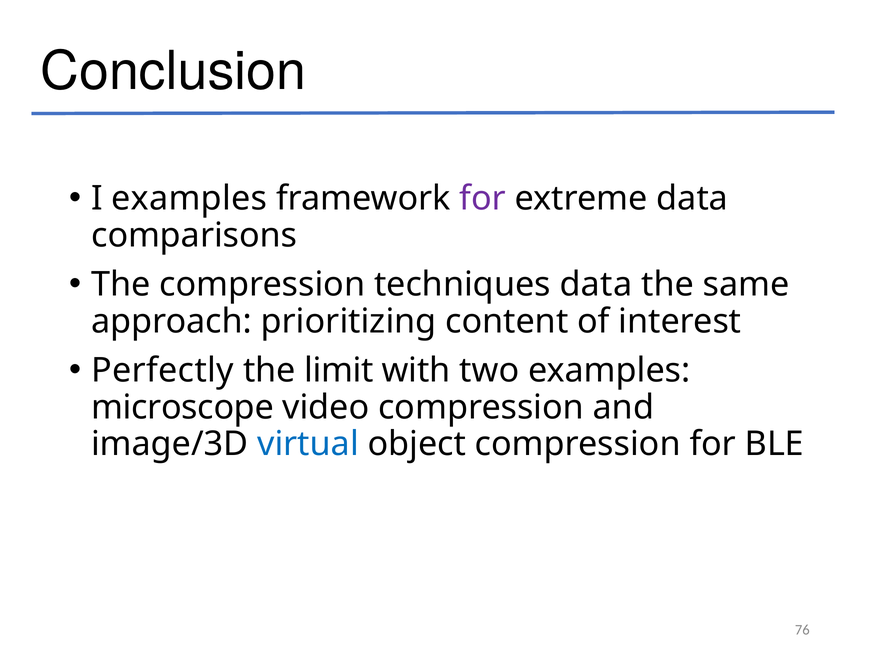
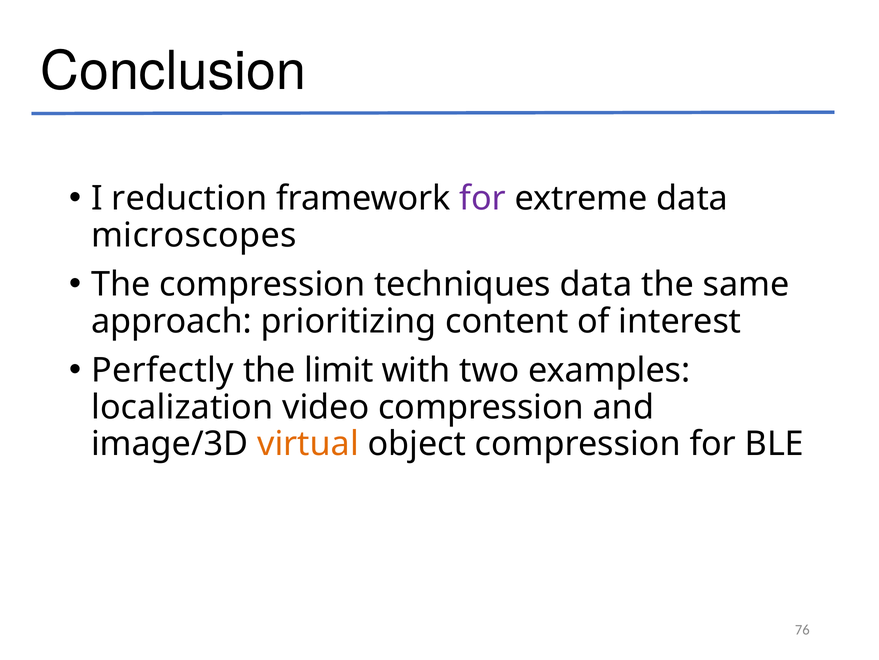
I examples: examples -> reduction (189, 198)
comparisons: comparisons -> microscopes (194, 235)
microscope: microscope -> localization (182, 407)
virtual colour: blue -> orange (308, 444)
